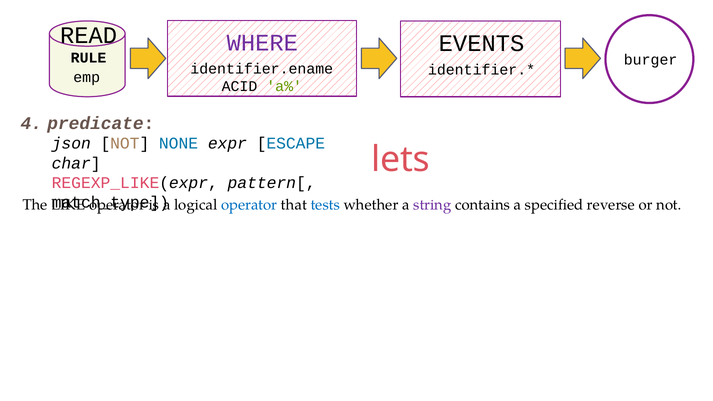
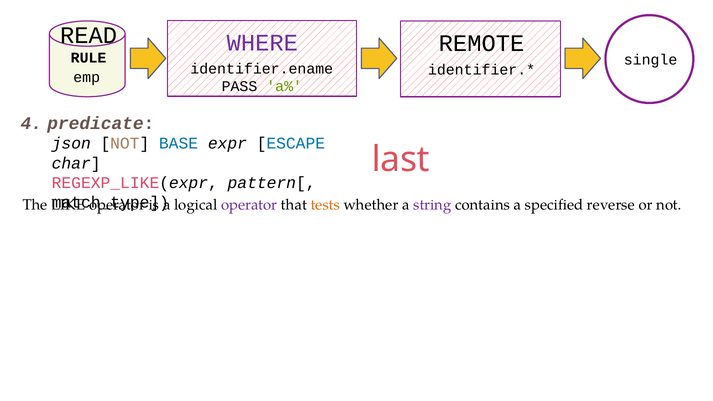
EVENTS: EVENTS -> REMOTE (482, 43)
burger: burger -> single (651, 60)
ACID: ACID -> PASS (239, 87)
NONE: NONE -> BASE (179, 144)
lets: lets -> last (401, 160)
operator colour: blue -> purple (249, 205)
tests colour: blue -> orange (325, 205)
